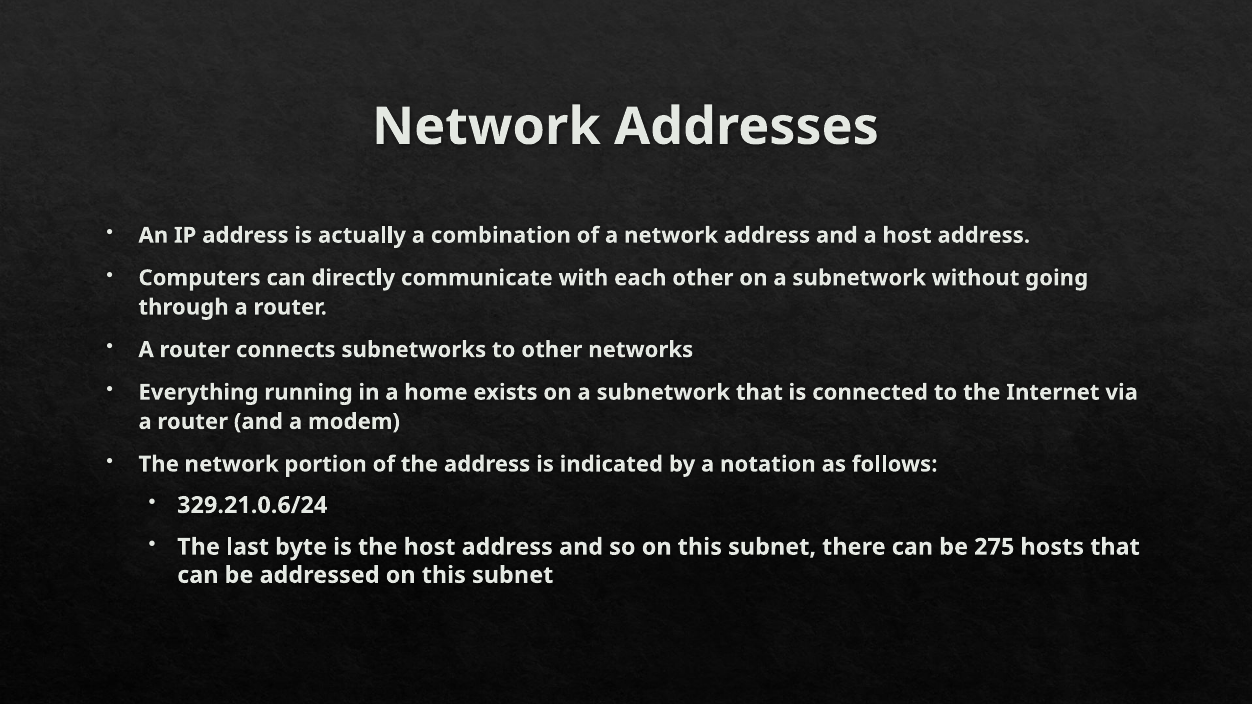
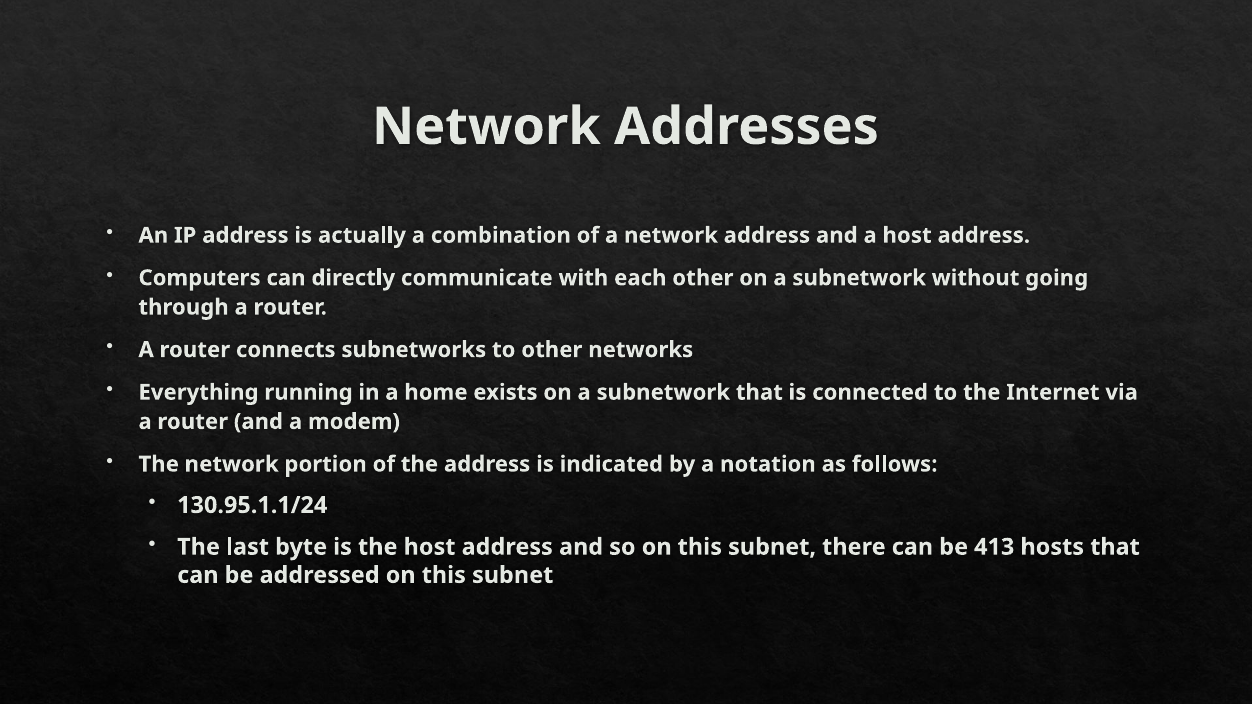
329.21.0.6/24: 329.21.0.6/24 -> 130.95.1.1/24 (252, 505)
275: 275 -> 413 (994, 547)
